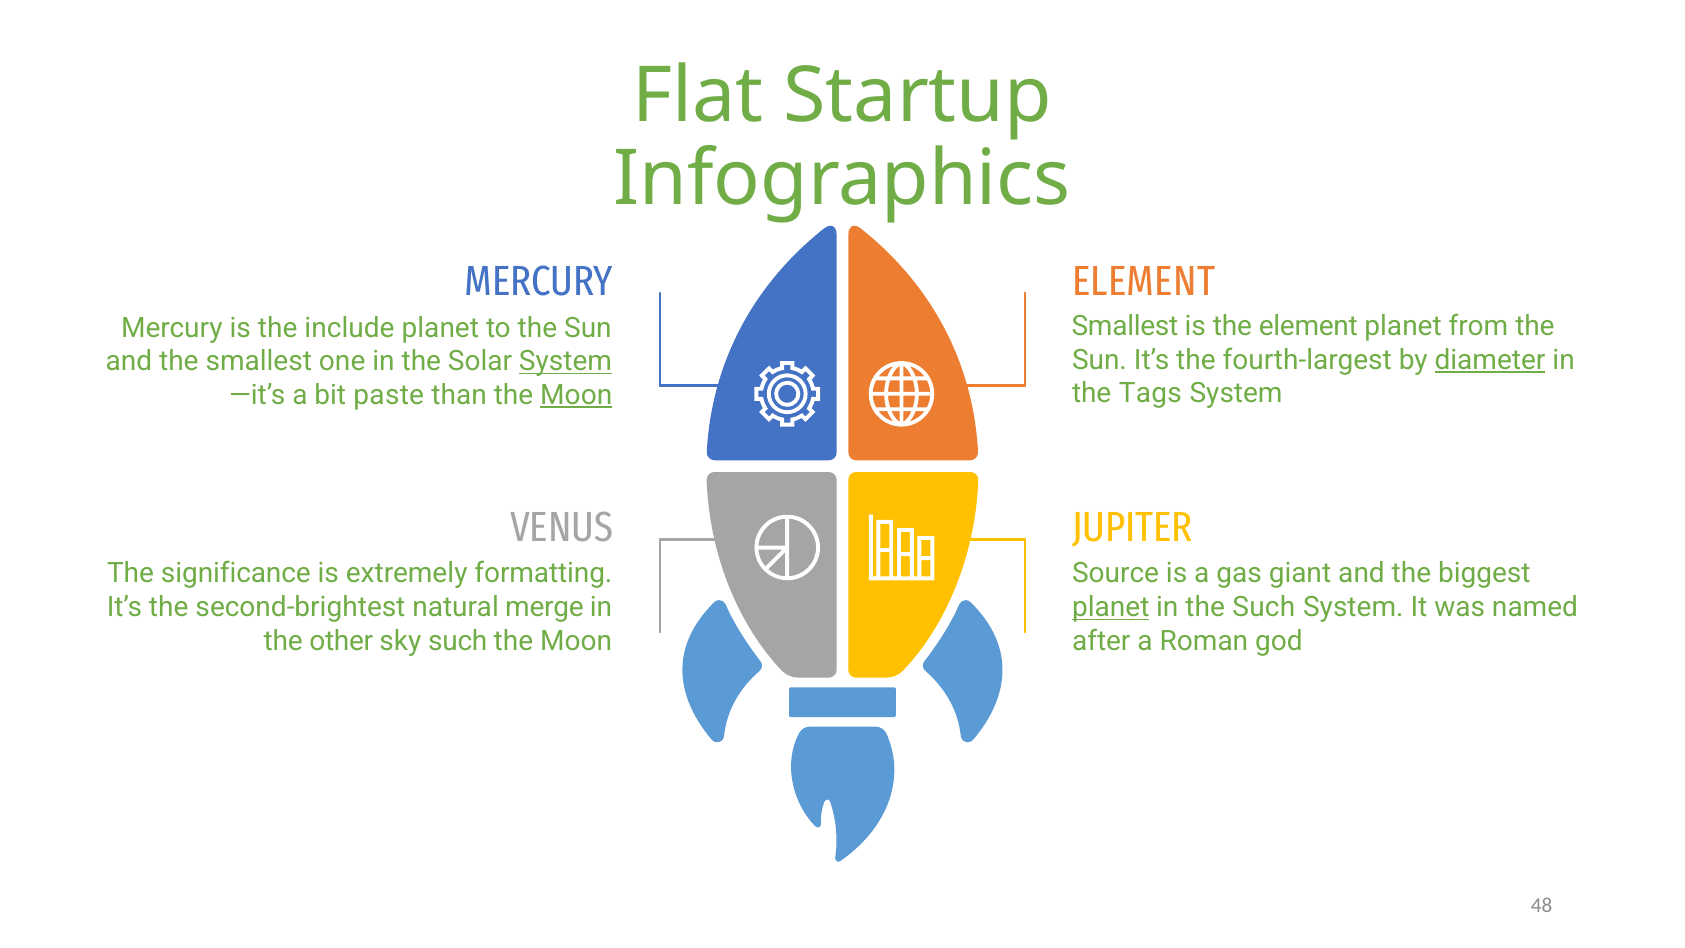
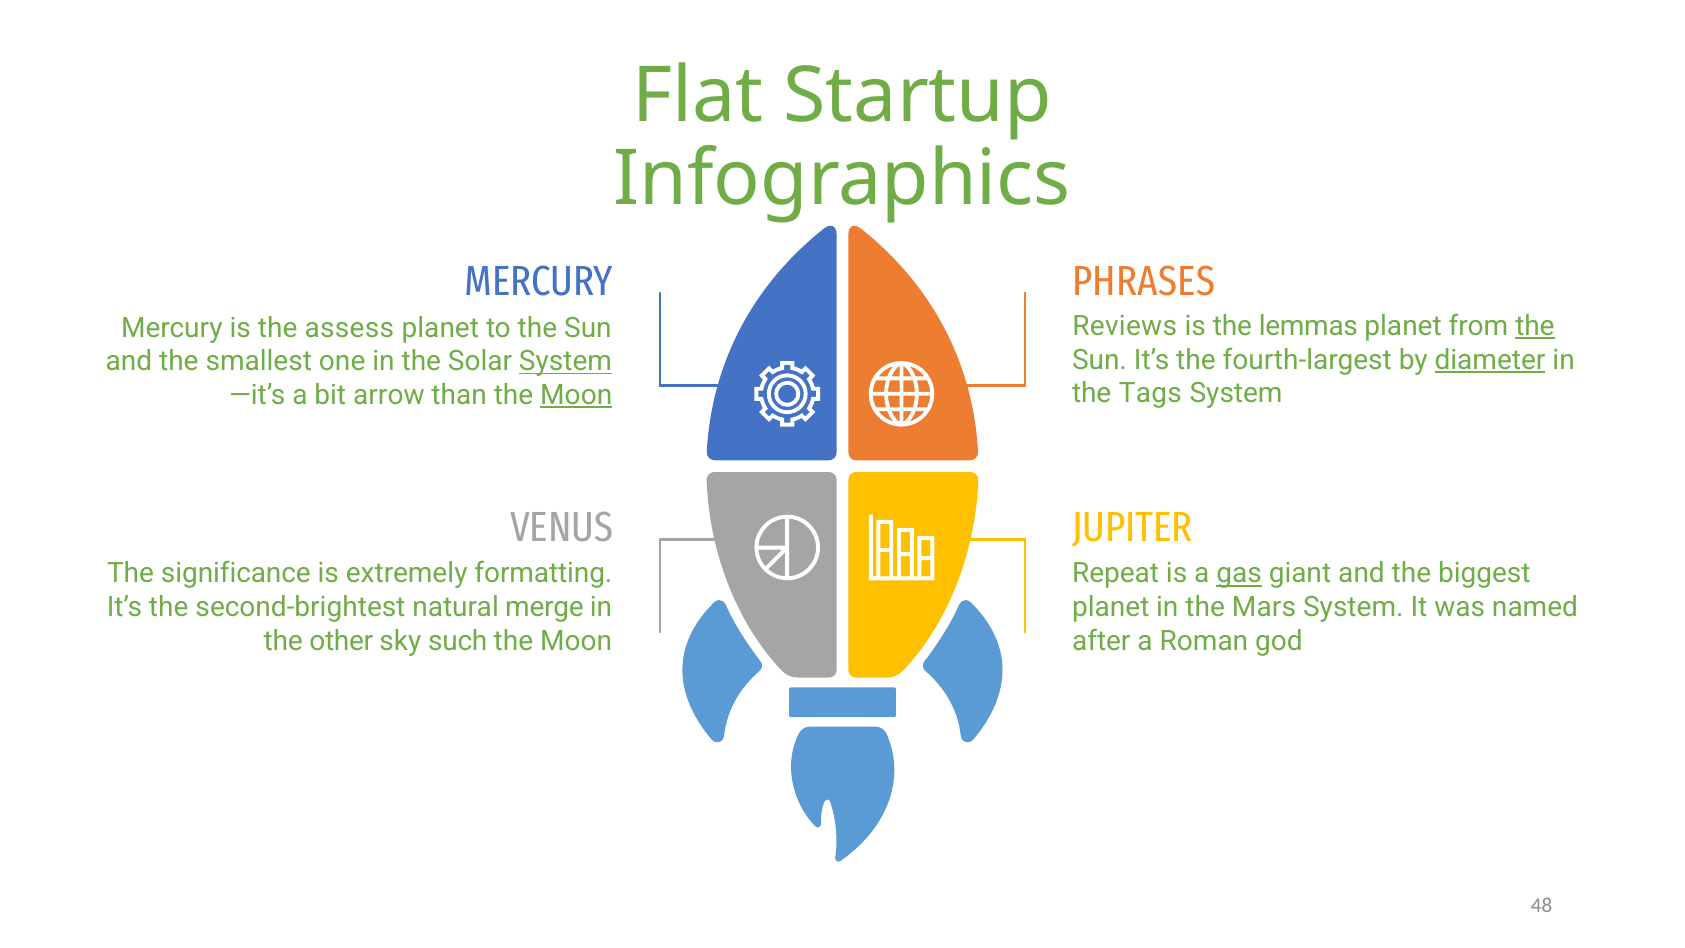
ELEMENT: ELEMENT -> PHRASES (1144, 281)
Smallest: Smallest -> Reviews (1125, 326)
the element: element -> lemmas (1308, 326)
the underline: none -> present (1535, 326)
include: include -> assess (349, 328)
paste: paste -> arrow (389, 395)
Source: Source -> Repeat (1116, 574)
gas underline: none -> present (1239, 574)
planet underline: present -> none (1111, 607)
the Such: Such -> Mars (1264, 607)
